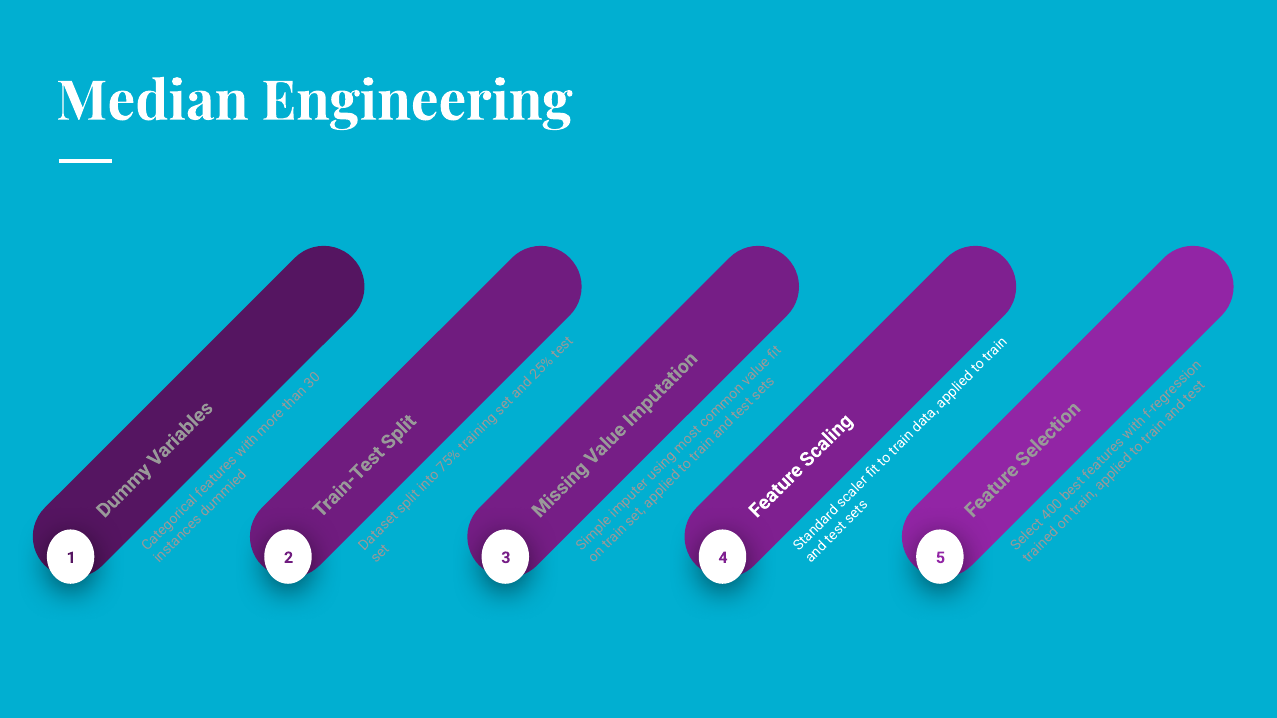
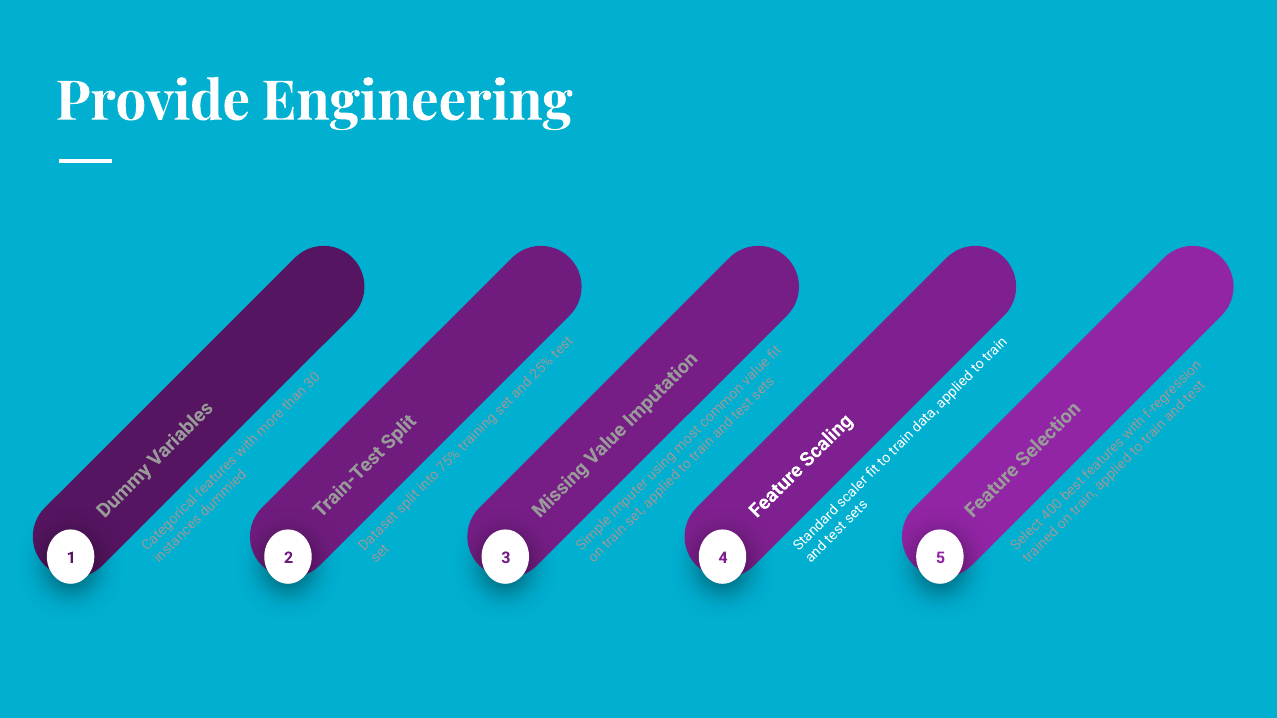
Median: Median -> Provide (153, 102)
